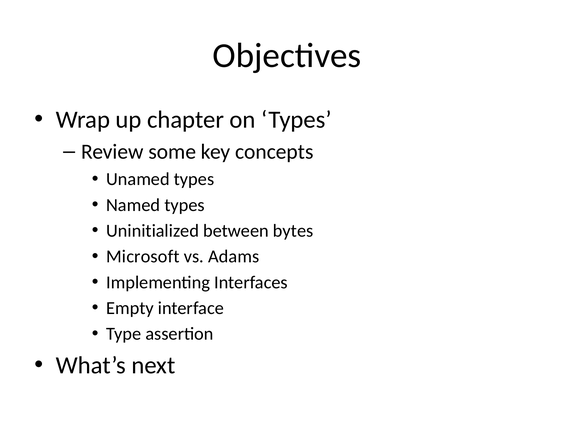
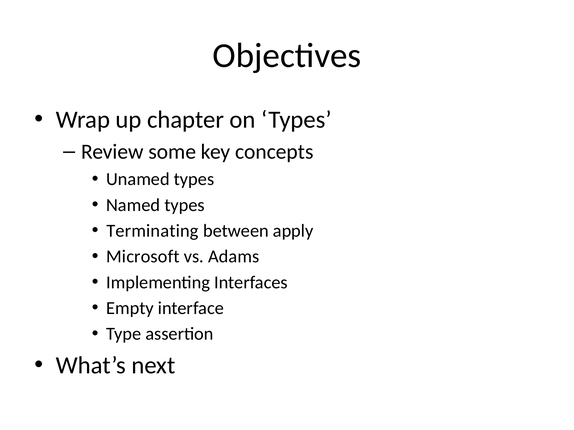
Uninitialized: Uninitialized -> Terminating (152, 231)
bytes: bytes -> apply (293, 231)
